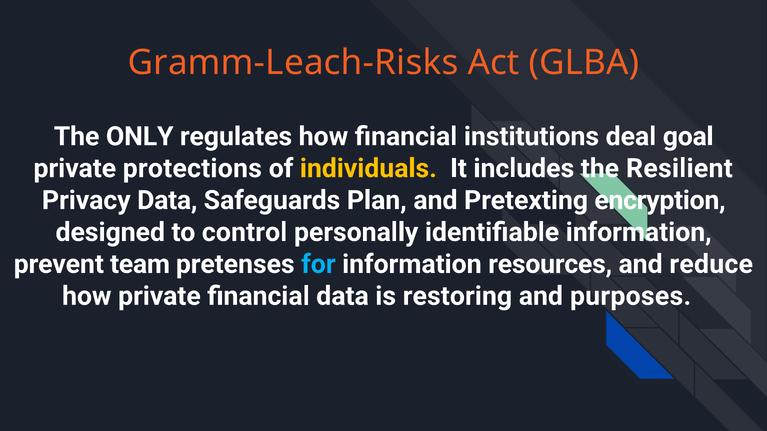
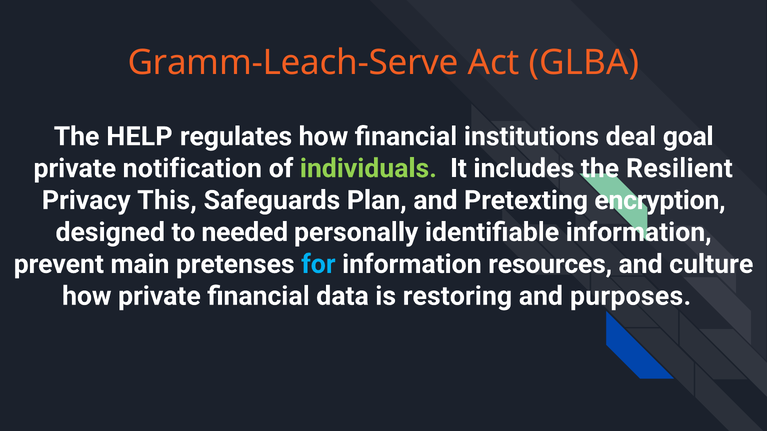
Gramm-Leach-Risks: Gramm-Leach-Risks -> Gramm-Leach-Serve (293, 63)
ONLY: ONLY -> HELP (140, 137)
protections: protections -> notification (192, 169)
individuals colour: yellow -> light green (368, 169)
Privacy Data: Data -> This (167, 201)
control: control -> needed (245, 232)
team: team -> main (140, 264)
reduce: reduce -> culture (711, 264)
